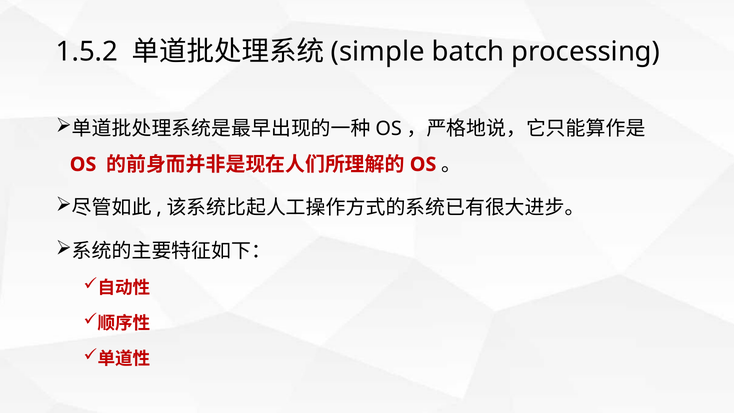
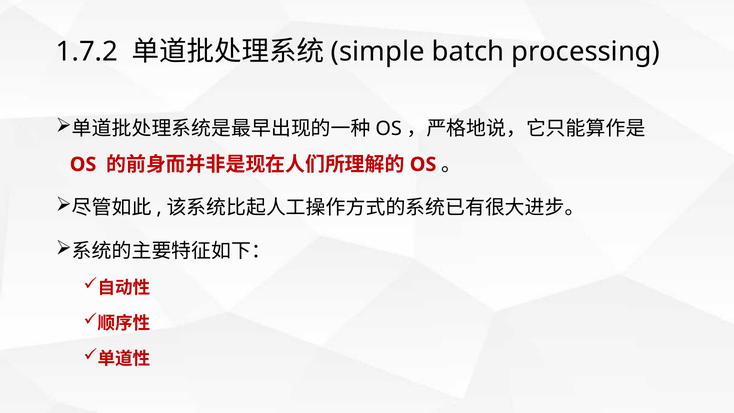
1.5.2: 1.5.2 -> 1.7.2 (87, 52)
